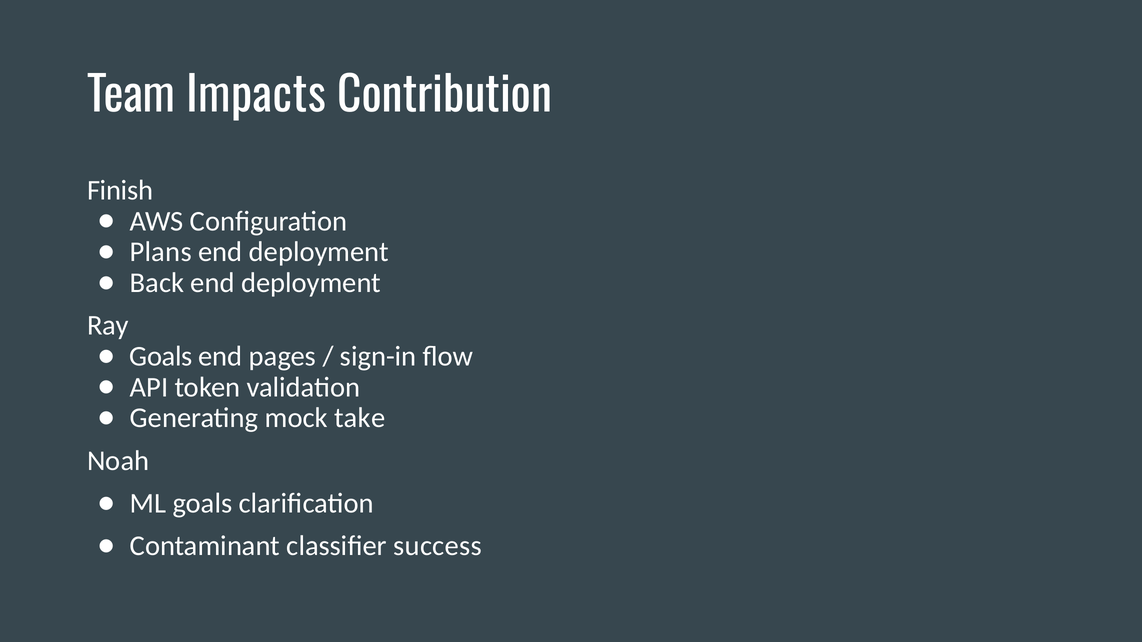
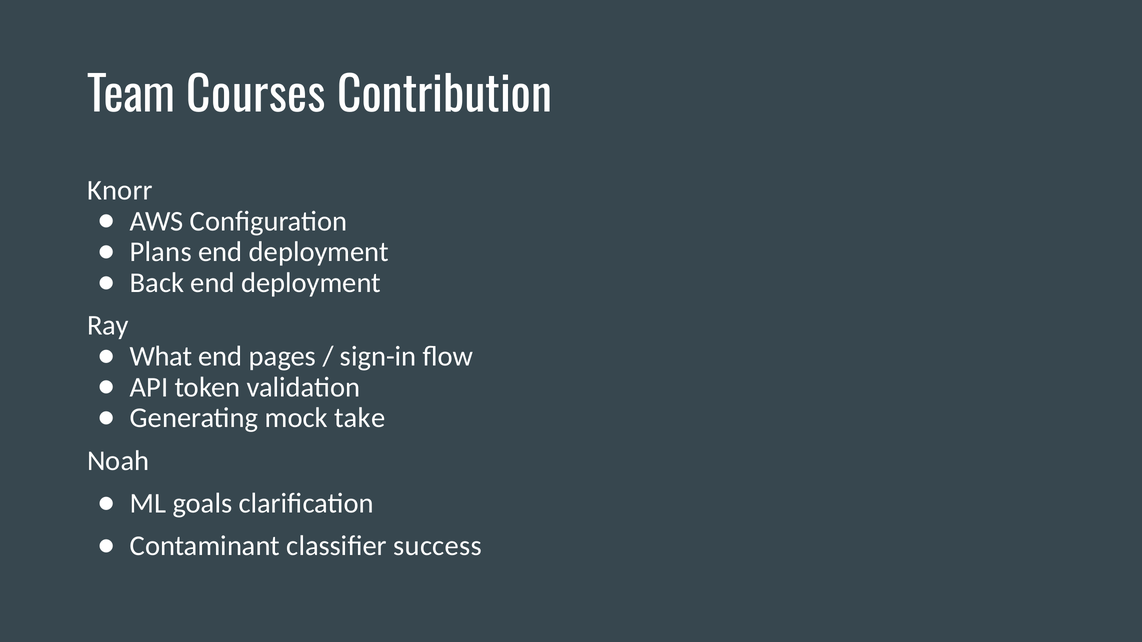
Impacts: Impacts -> Courses (256, 96)
Finish: Finish -> Knorr (120, 191)
Goals: Goals -> What (161, 357)
